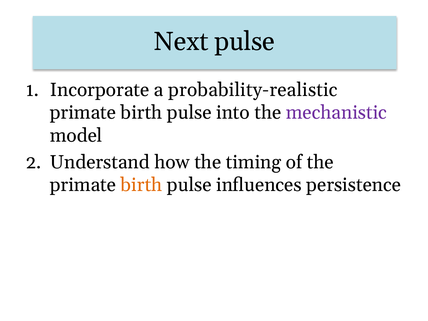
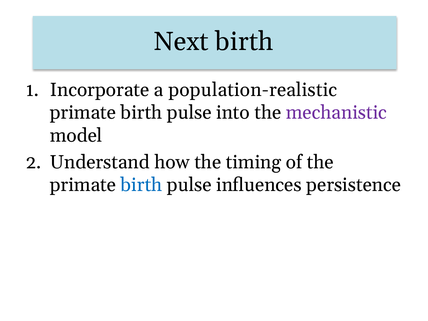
Next pulse: pulse -> birth (244, 41)
probability-realistic: probability-realistic -> population-realistic (253, 90)
birth colour: orange -> blue (141, 185)
